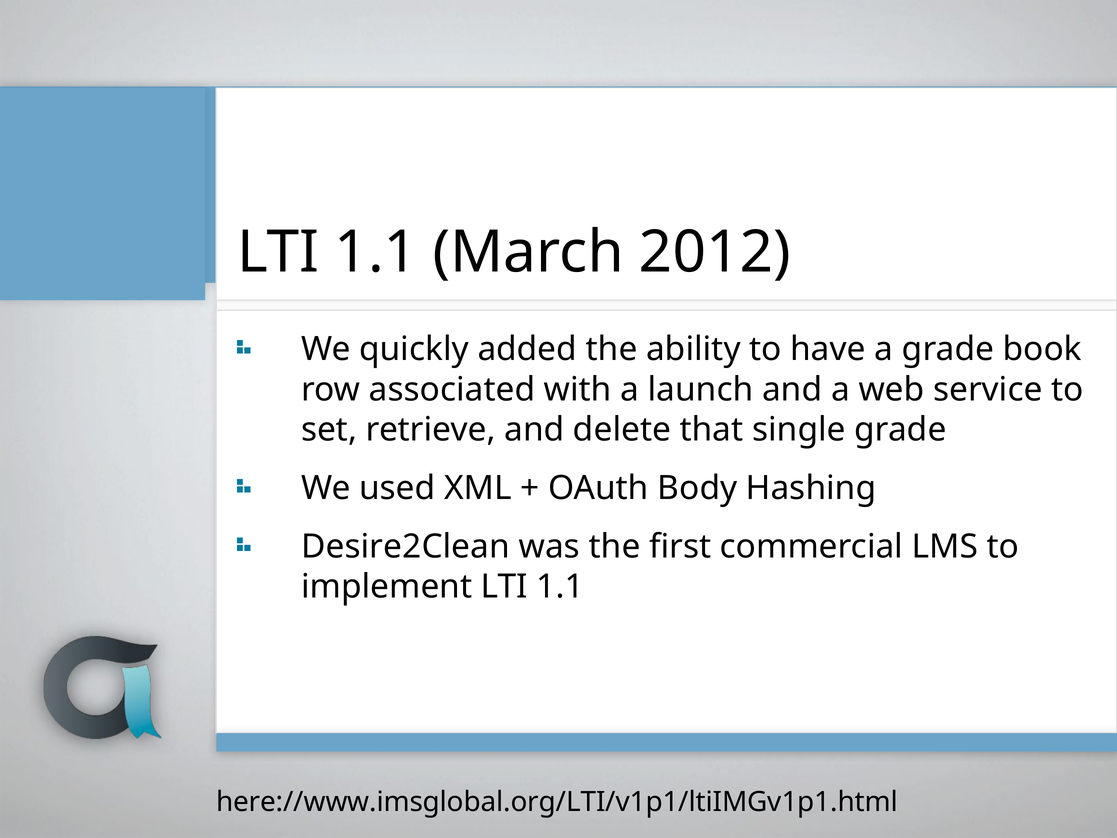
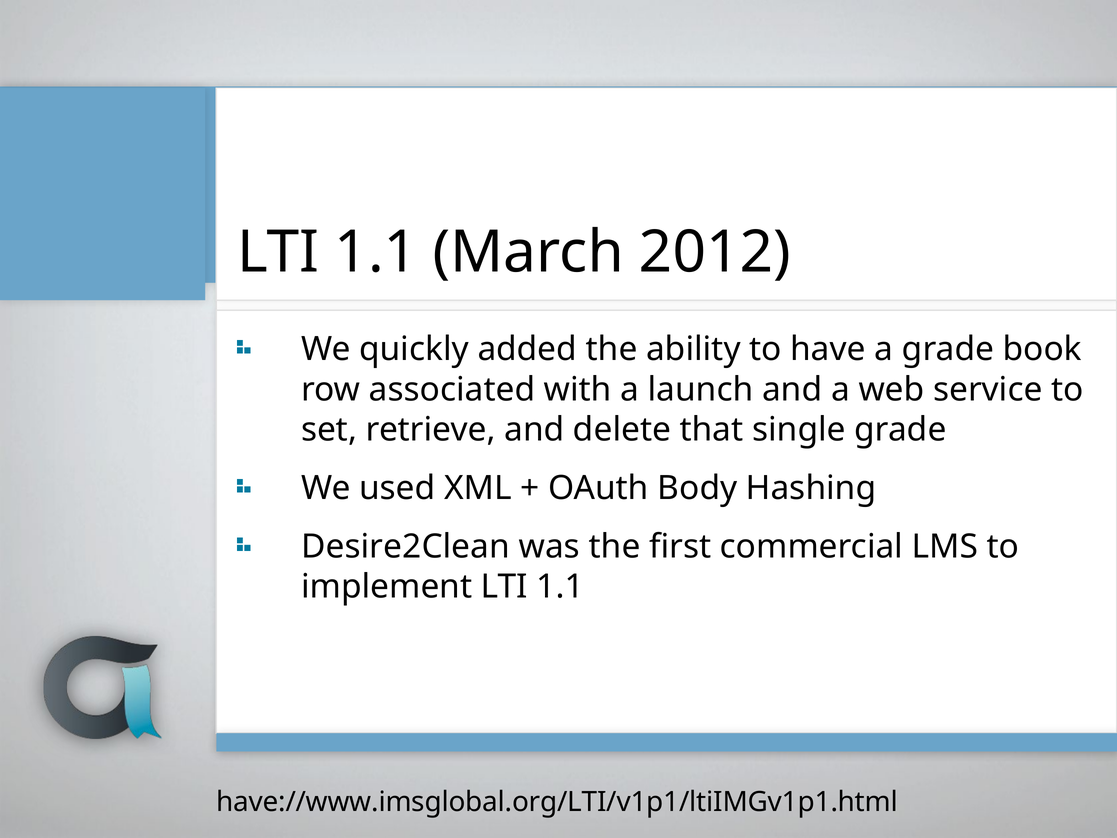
here://www.imsglobal.org/LTI/v1p1/ltiIMGv1p1.html: here://www.imsglobal.org/LTI/v1p1/ltiIMGv1p1.html -> have://www.imsglobal.org/LTI/v1p1/ltiIMGv1p1.html (557, 802)
